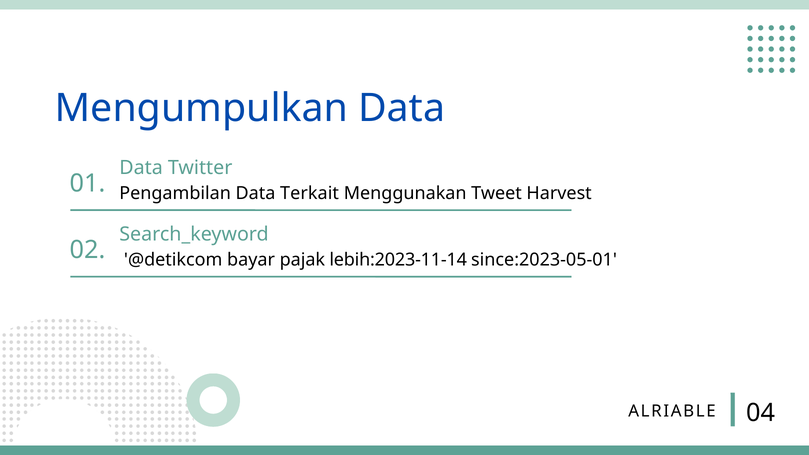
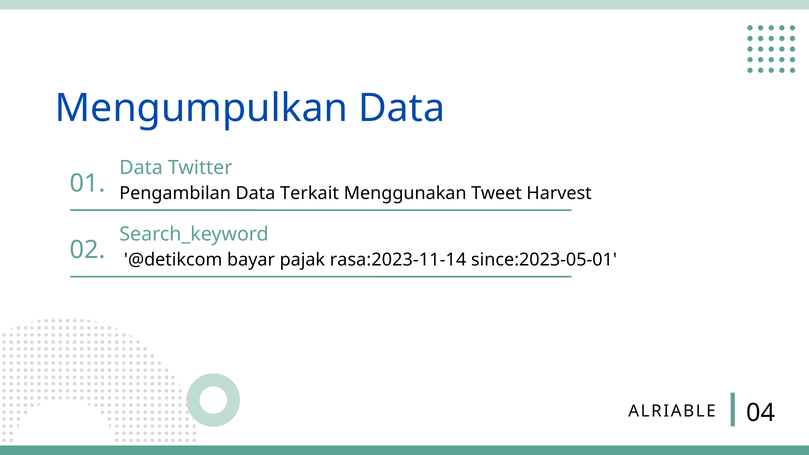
lebih:2023-11-14: lebih:2023-11-14 -> rasa:2023-11-14 (398, 260)
